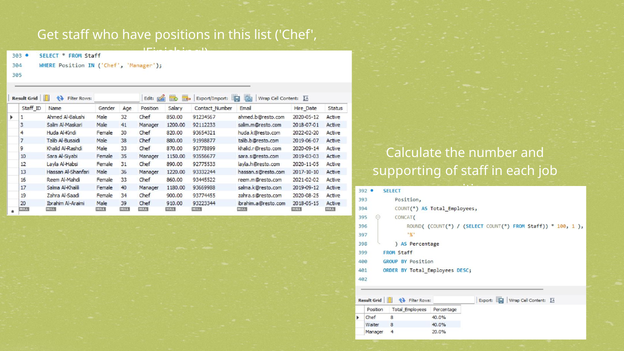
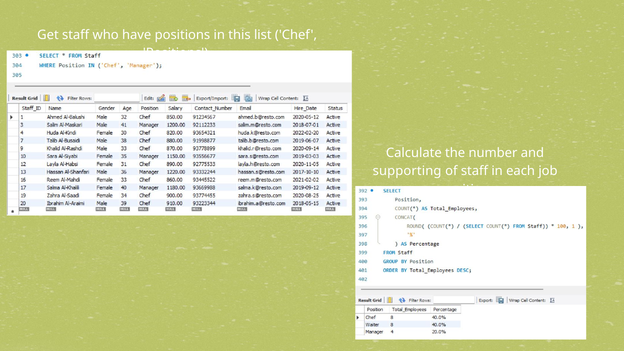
Finishing: Finishing -> Positions (176, 53)
